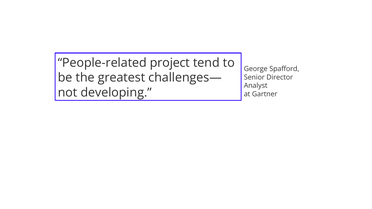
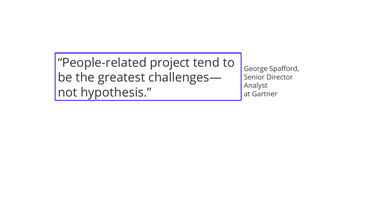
developing: developing -> hypothesis (116, 93)
